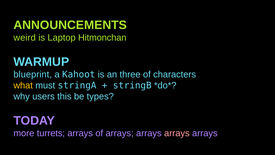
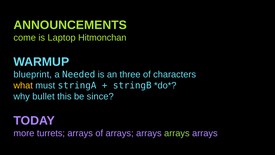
weird: weird -> come (25, 38)
Kahoot: Kahoot -> Needed (79, 74)
users: users -> bullet (43, 96)
types: types -> since (100, 96)
arrays colour: pink -> light green (177, 133)
